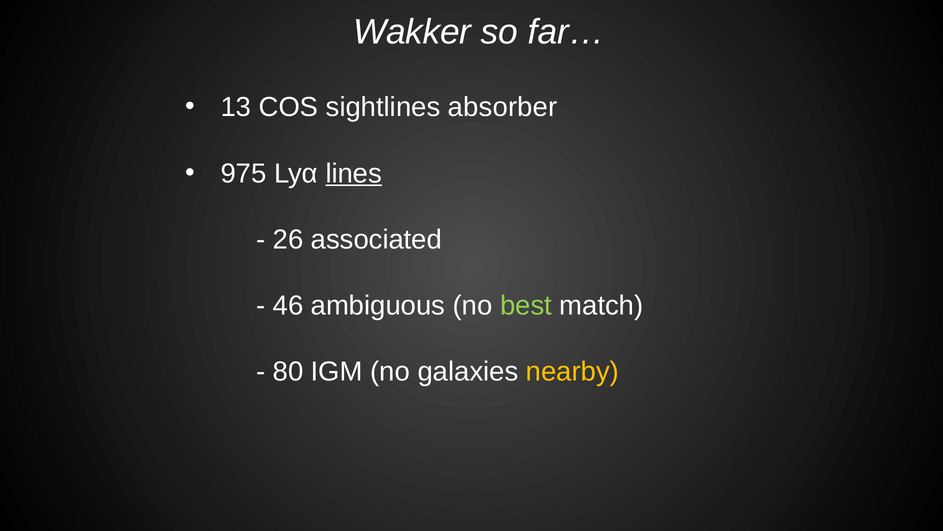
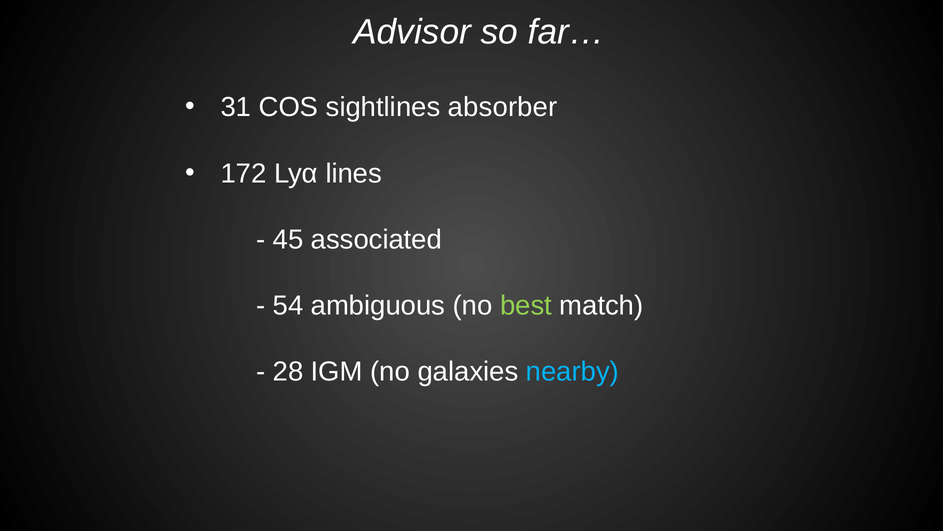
Wakker: Wakker -> Advisor (412, 32)
13: 13 -> 31 (236, 107)
975: 975 -> 172 (244, 173)
lines underline: present -> none (354, 173)
26: 26 -> 45 (288, 239)
46: 46 -> 54 (288, 305)
80: 80 -> 28 (288, 371)
nearby colour: yellow -> light blue (572, 371)
